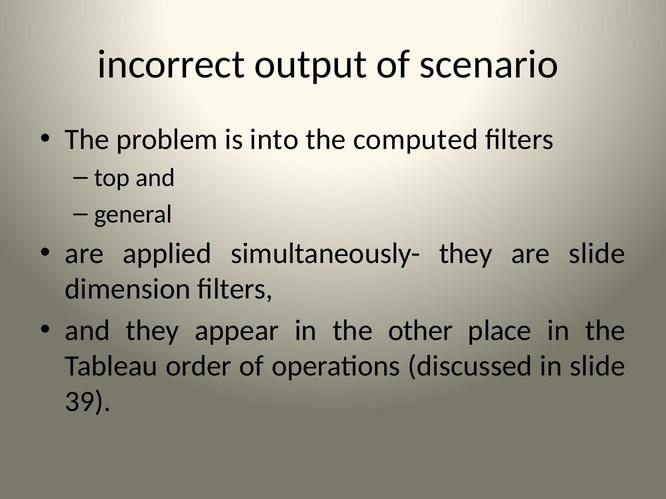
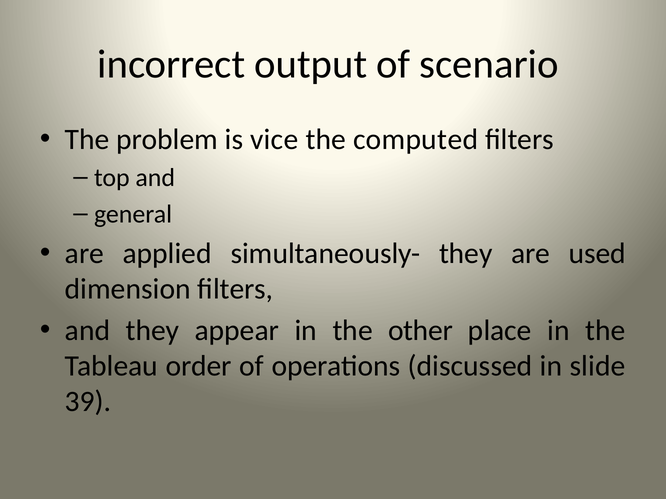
into: into -> vice (274, 140)
are slide: slide -> used (597, 254)
